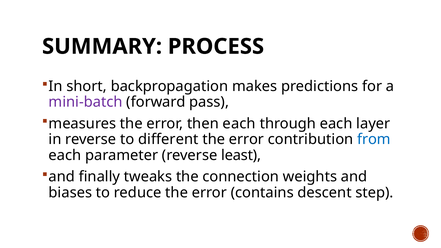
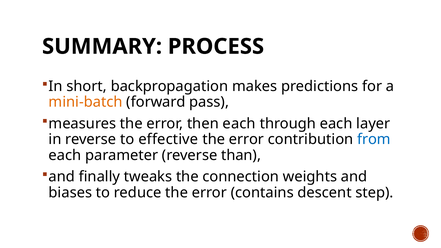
mini-batch colour: purple -> orange (86, 102)
different: different -> effective (168, 139)
least: least -> than (241, 155)
